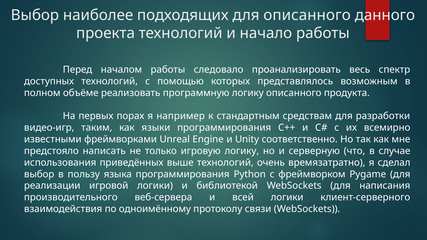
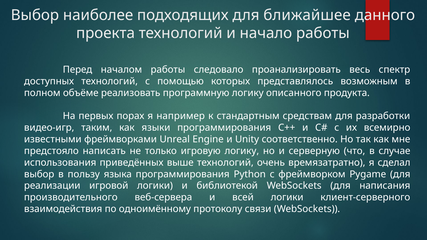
для описанного: описанного -> ближайшее (307, 15)
